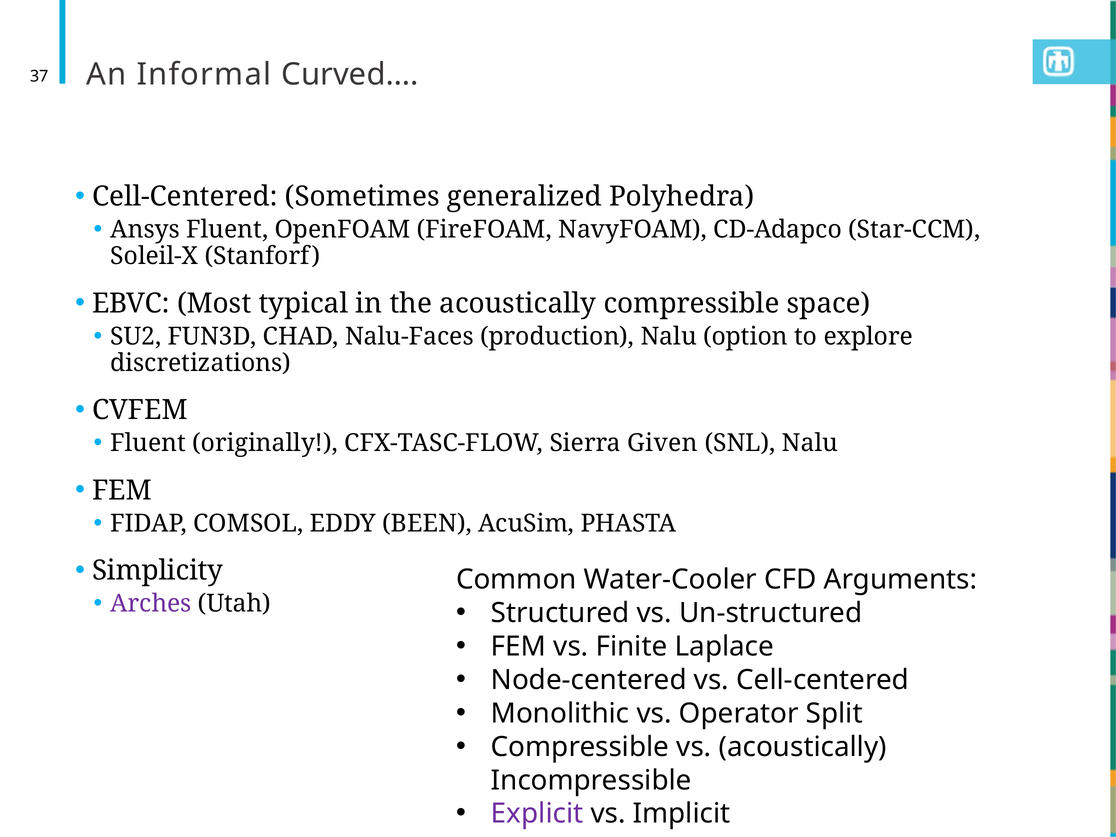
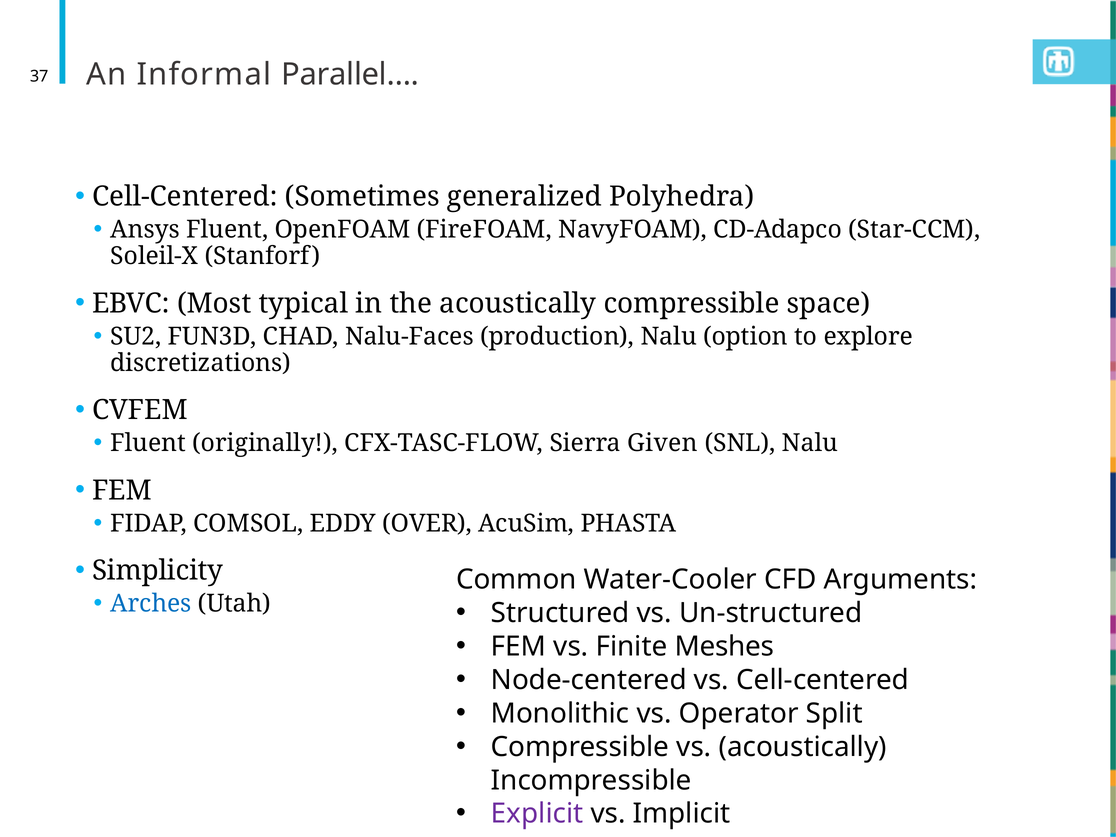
Curved…: Curved… -> Parallel… (350, 75)
BEEN: BEEN -> OVER (427, 523)
Arches colour: purple -> blue (151, 604)
Laplace: Laplace -> Meshes (725, 646)
